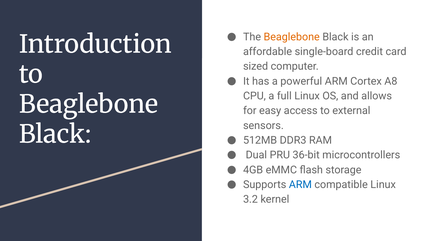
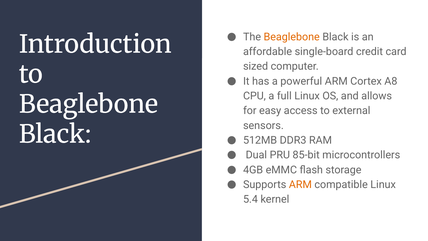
36-bit: 36-bit -> 85-bit (306, 155)
ARM colour: blue -> orange (300, 184)
3.2: 3.2 -> 5.4 (250, 199)
